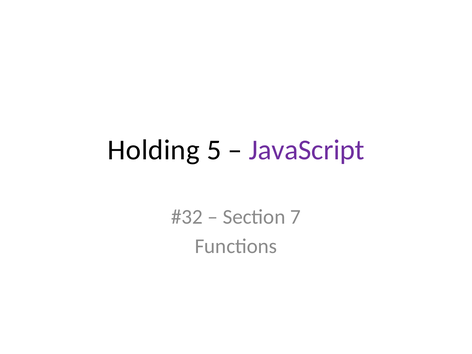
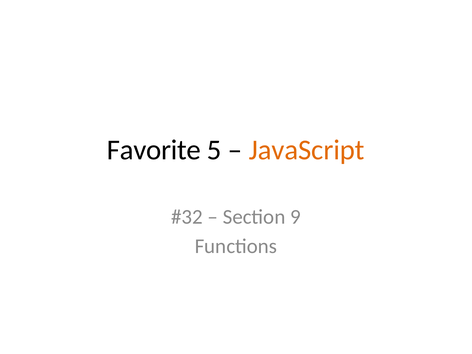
Holding: Holding -> Favorite (154, 150)
JavaScript colour: purple -> orange (307, 150)
7: 7 -> 9 (295, 217)
